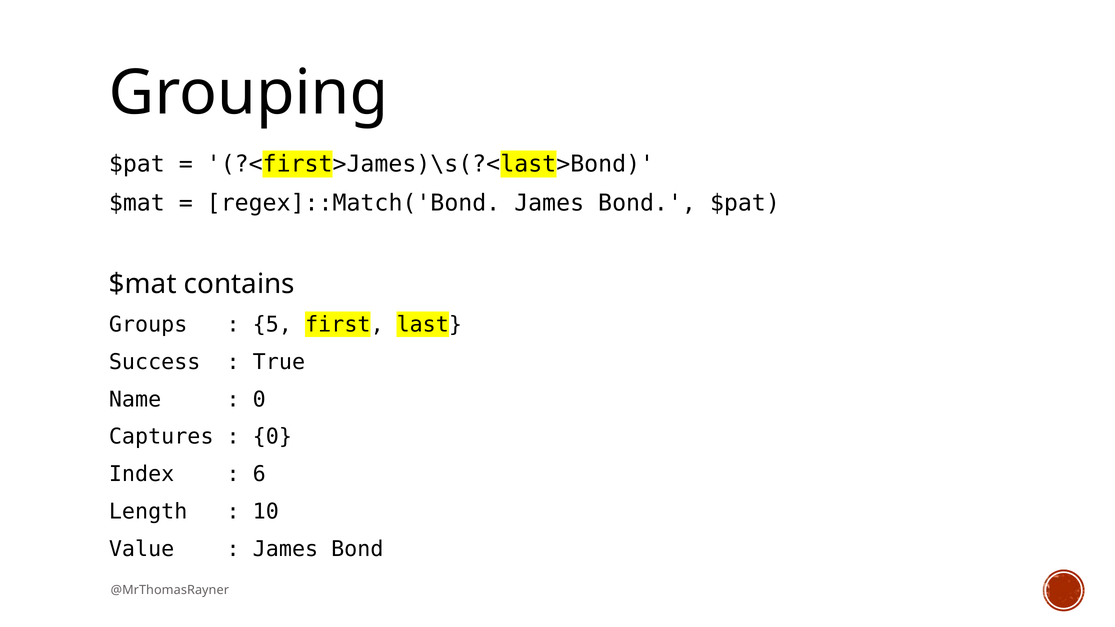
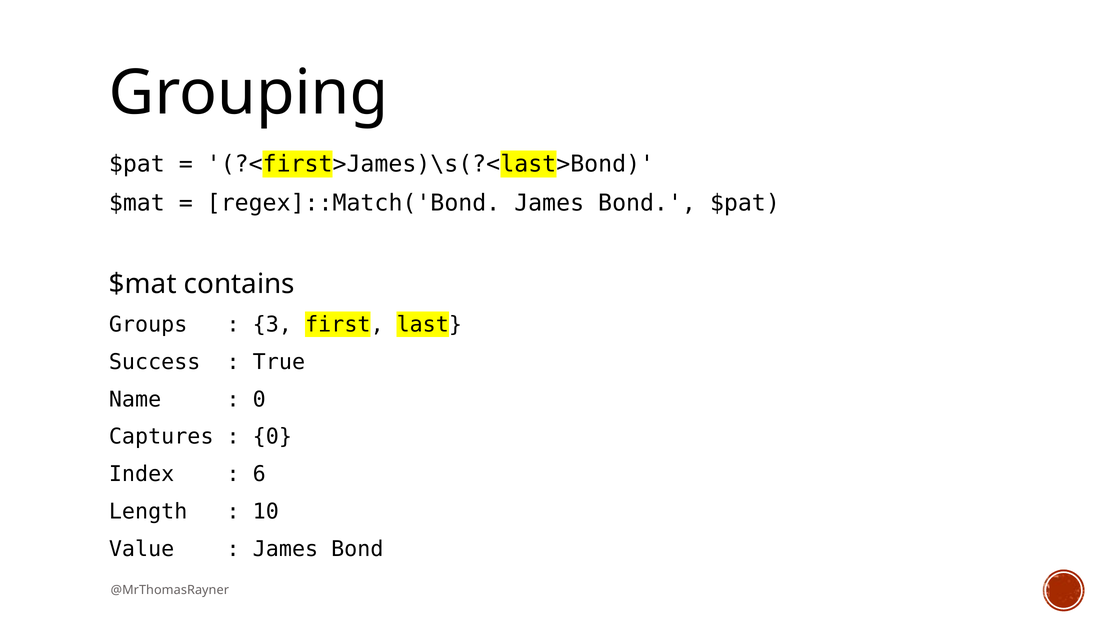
5: 5 -> 3 (272, 325)
